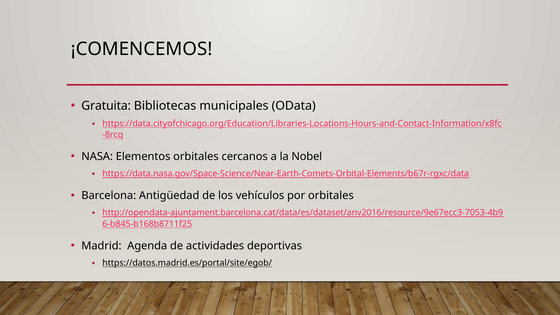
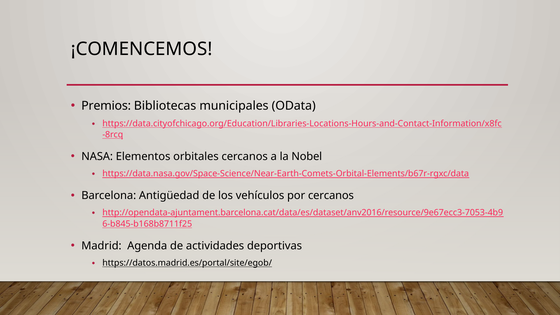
Gratuita: Gratuita -> Premios (106, 106)
por orbitales: orbitales -> cercanos (331, 196)
